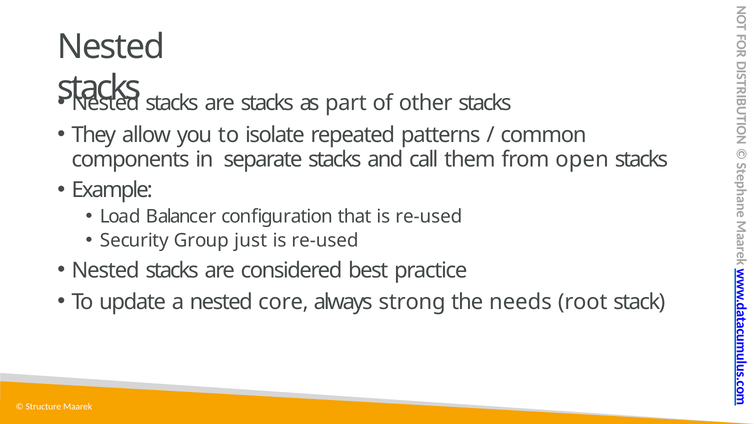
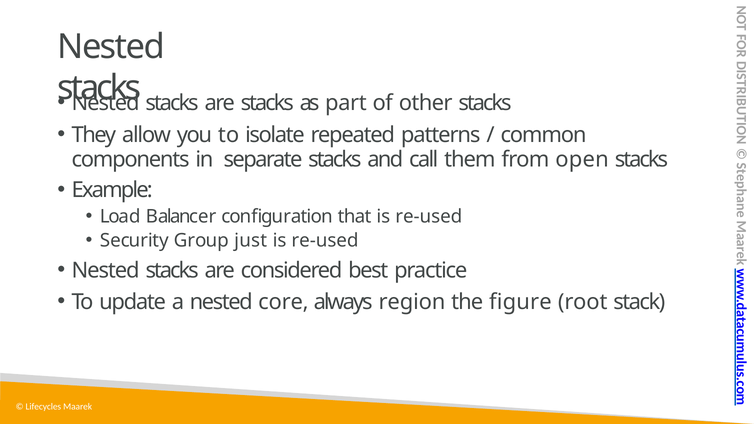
strong: strong -> region (412, 302)
needs: needs -> figure (520, 302)
Structure: Structure -> Lifecycles (43, 407)
